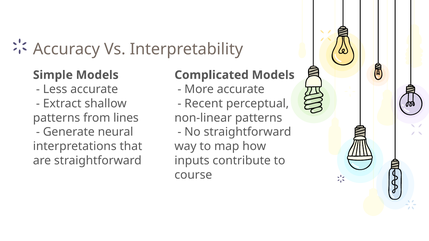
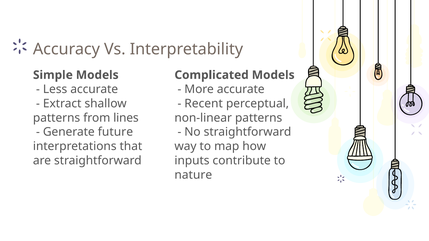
neural: neural -> future (115, 132)
course: course -> nature (193, 175)
